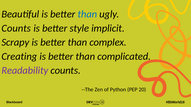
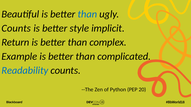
Scrapy: Scrapy -> Return (15, 42)
Creating: Creating -> Example (19, 57)
Readability colour: purple -> blue (25, 71)
